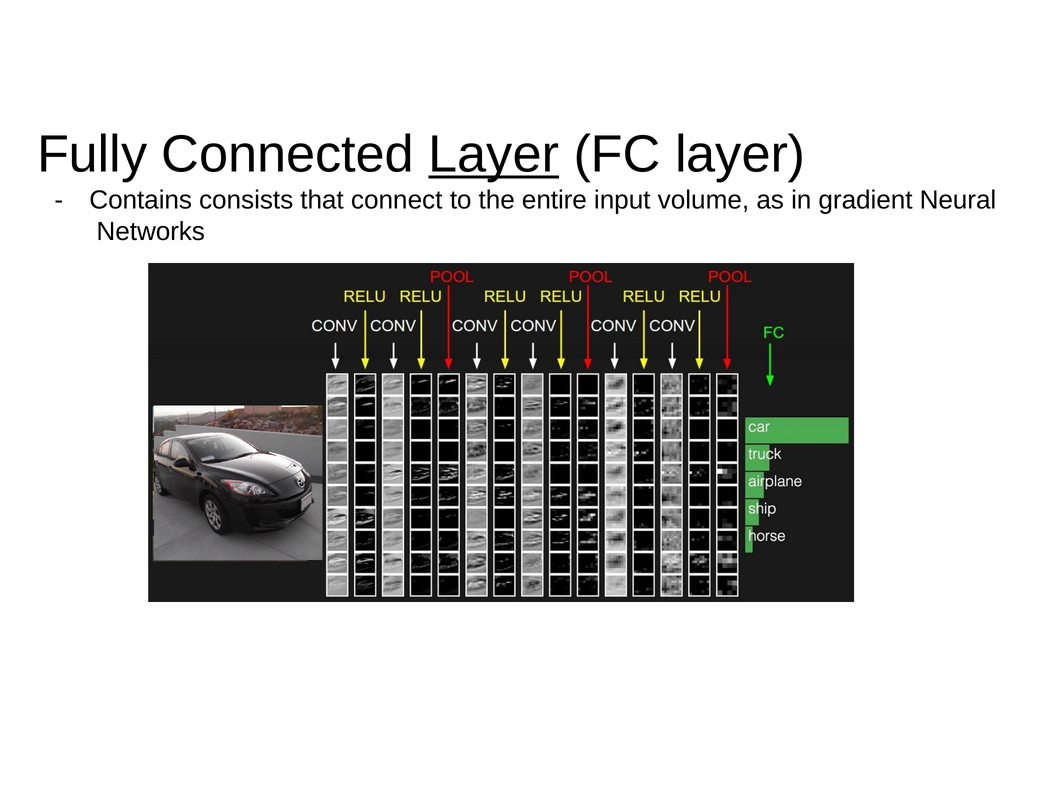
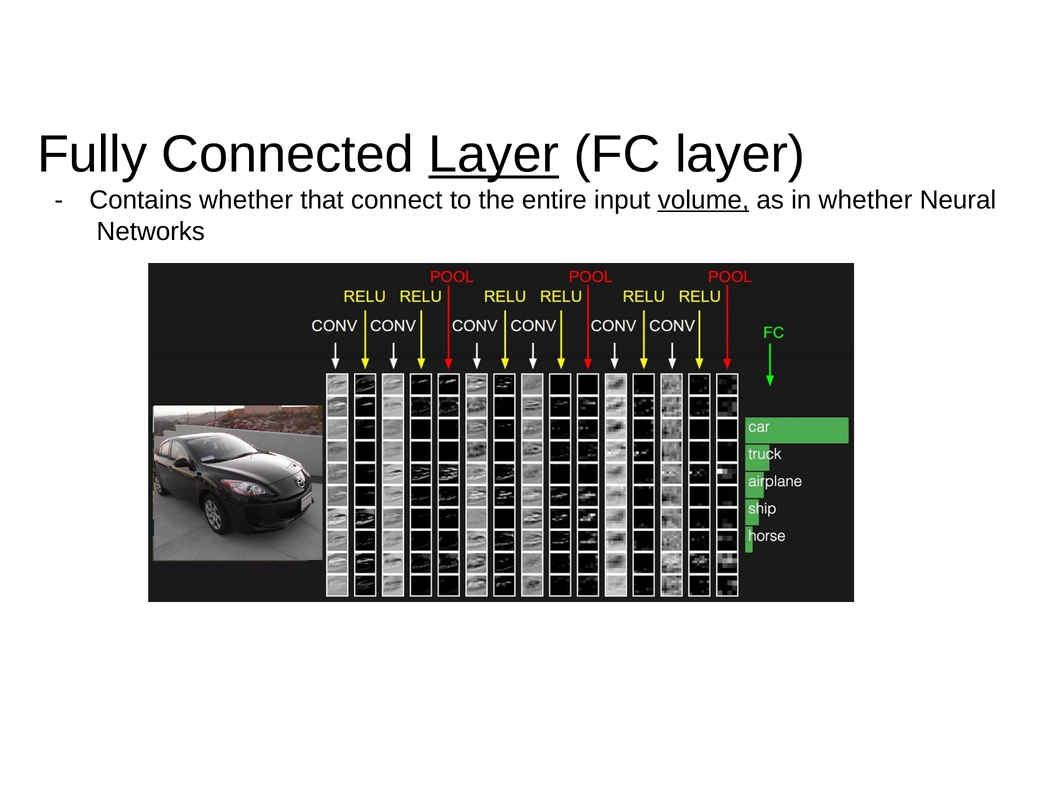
Contains consists: consists -> whether (246, 200)
volume underline: none -> present (703, 200)
in gradient: gradient -> whether (865, 200)
